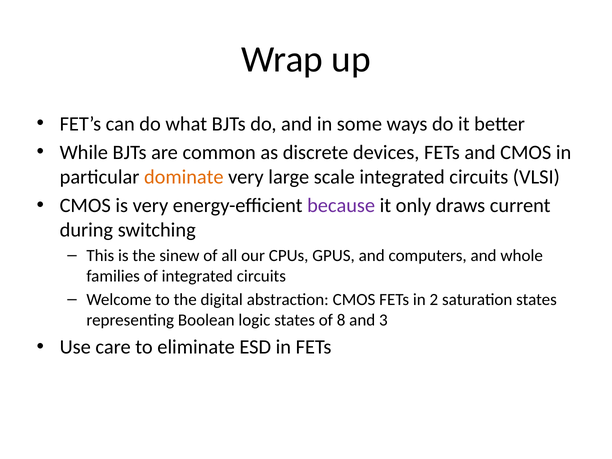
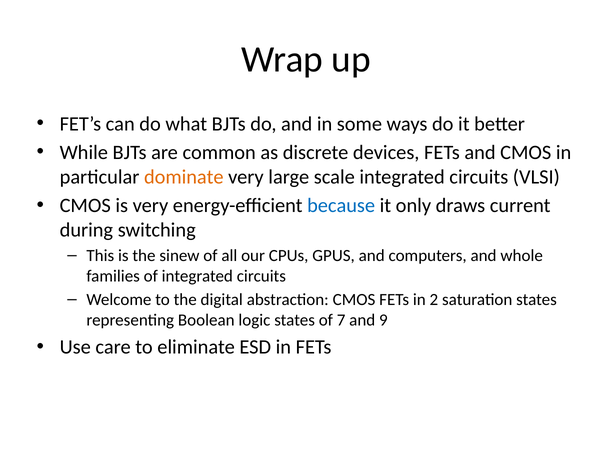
because colour: purple -> blue (341, 205)
8: 8 -> 7 (341, 320)
3: 3 -> 9 (383, 320)
